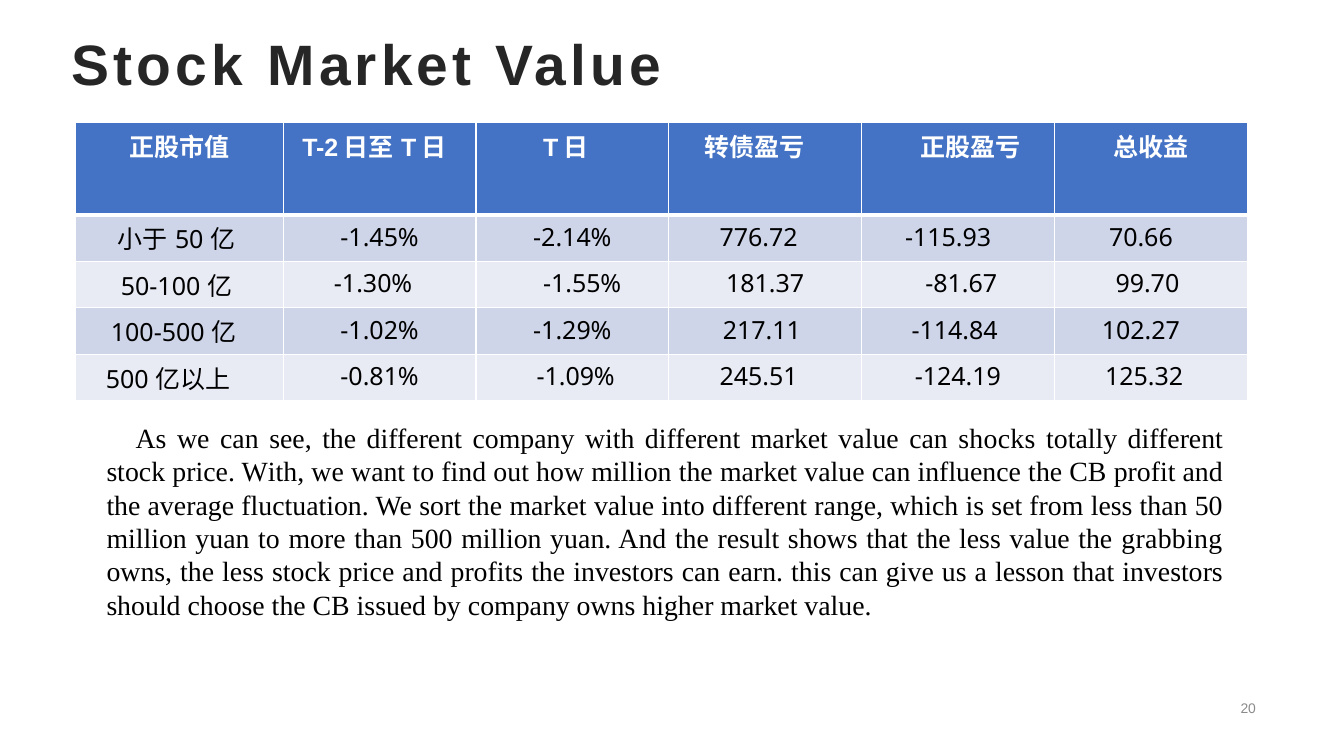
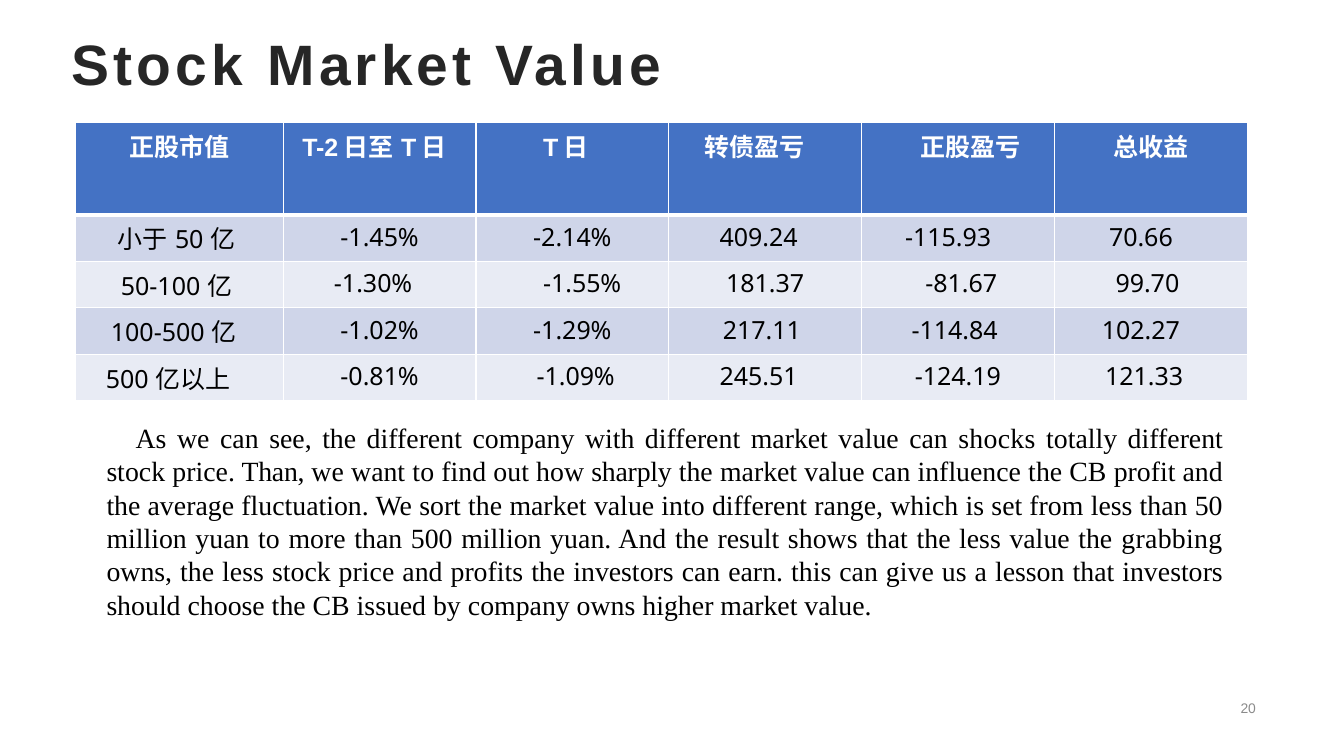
776.72: 776.72 -> 409.24 (759, 238)
125.32: 125.32 -> 121.33 (1144, 377)
price With: With -> Than (273, 473)
how million: million -> sharply (632, 473)
